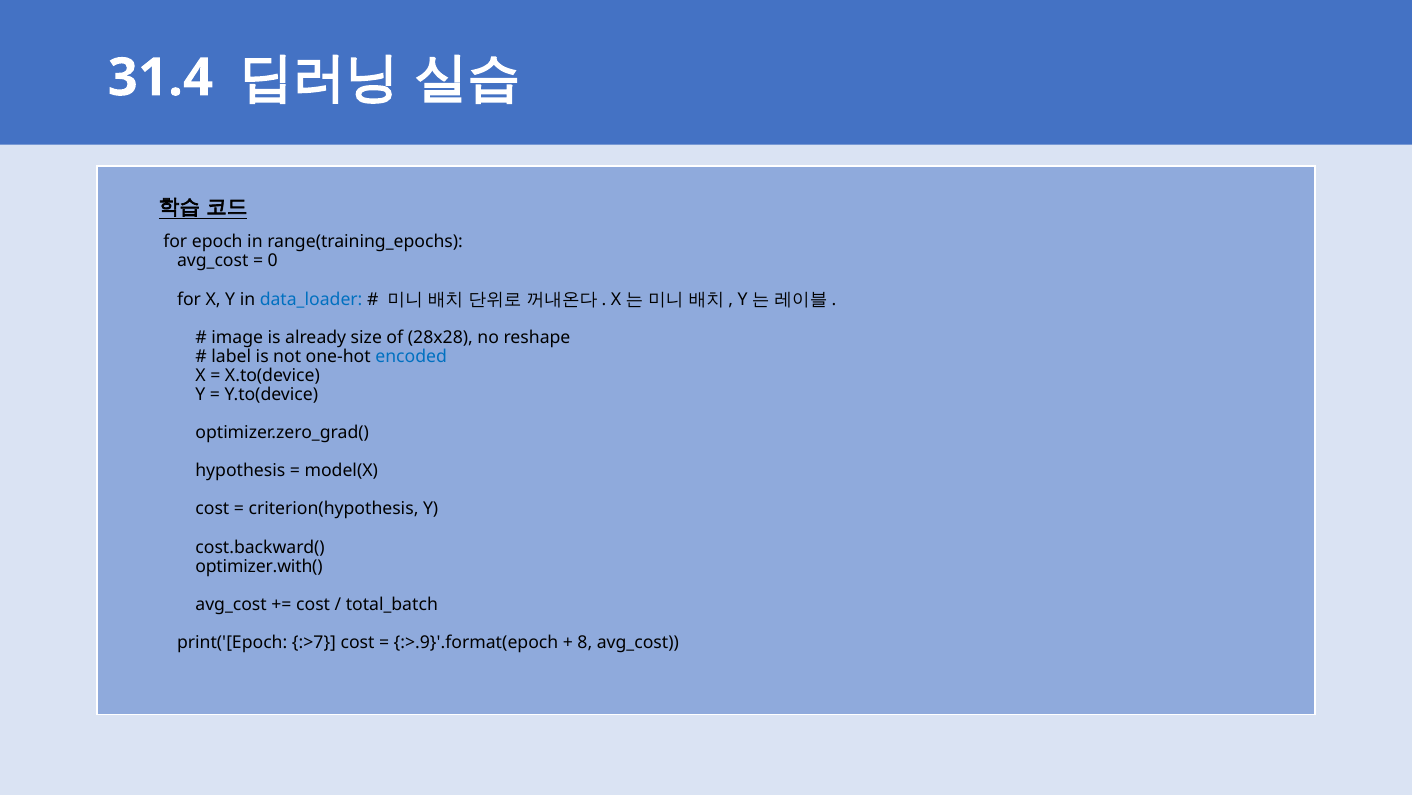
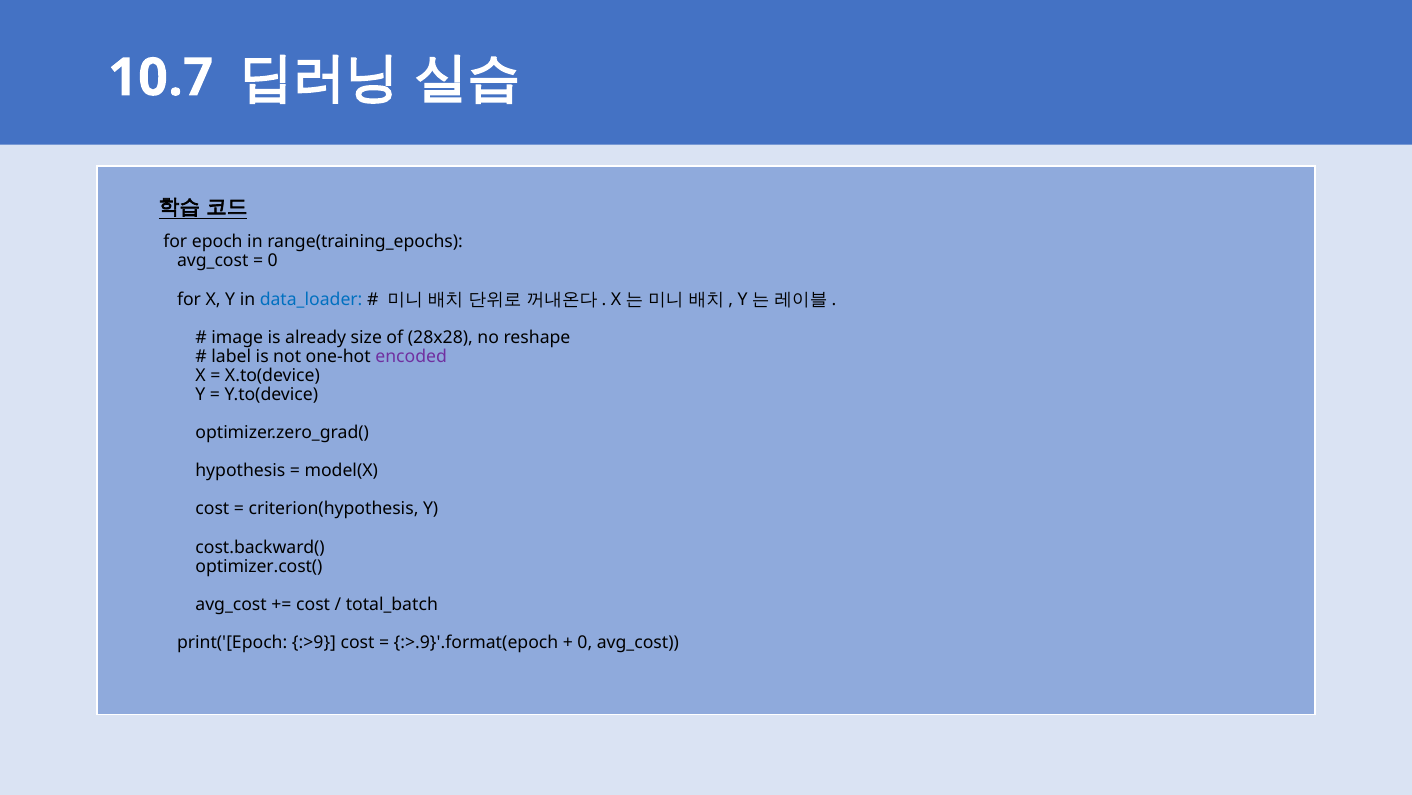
31.4: 31.4 -> 10.7 (160, 78)
encoded colour: blue -> purple (411, 356)
optimizer.with(: optimizer.with( -> optimizer.cost( (259, 566)
:>7: :>7 -> :>9 (314, 642)
8: 8 -> 0 (585, 642)
